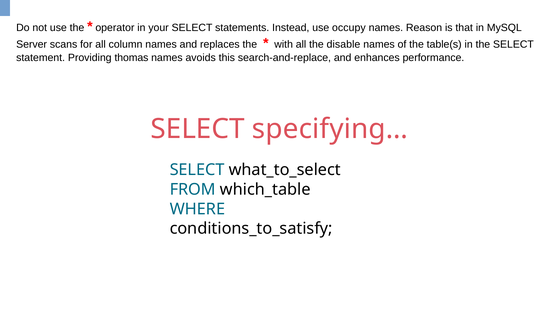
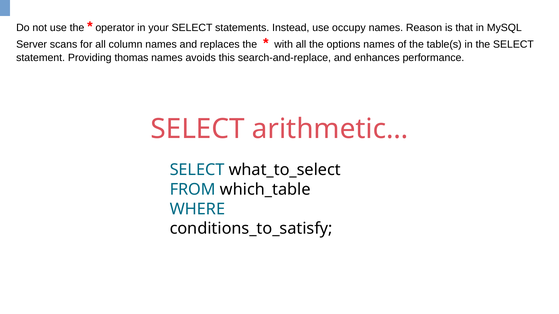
disable: disable -> options (344, 45)
specifying…: specifying… -> arithmetic… (330, 129)
